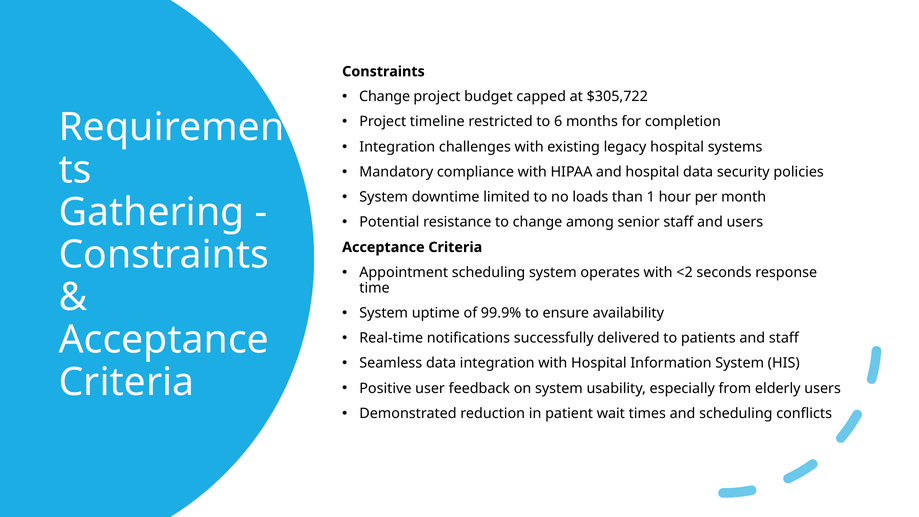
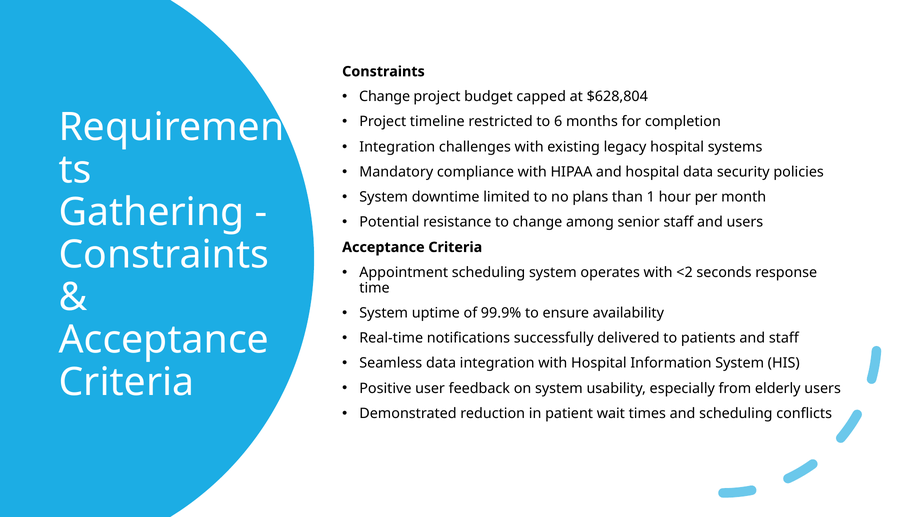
$305,722: $305,722 -> $628,804 (617, 97)
loads: loads -> plans (590, 197)
